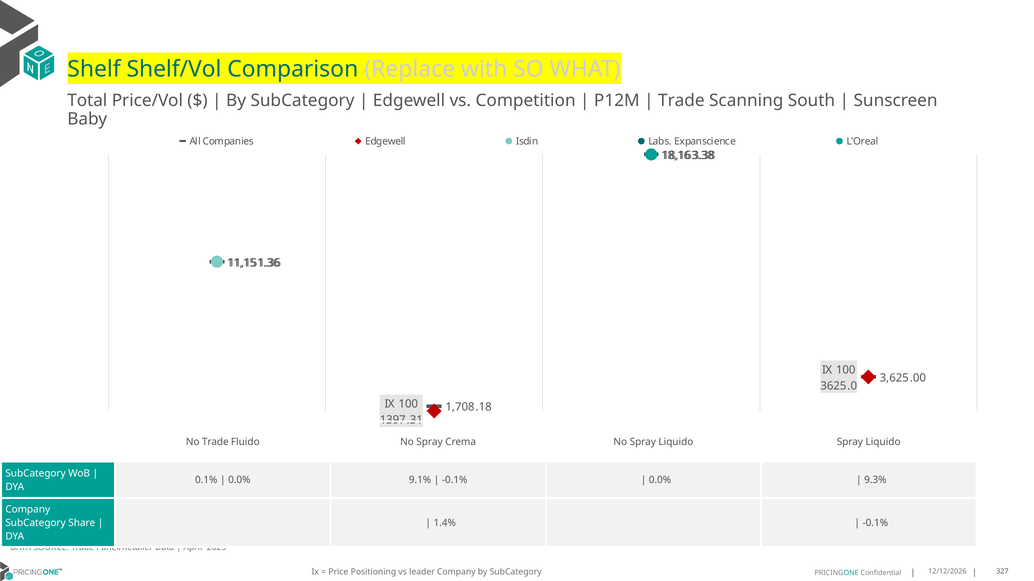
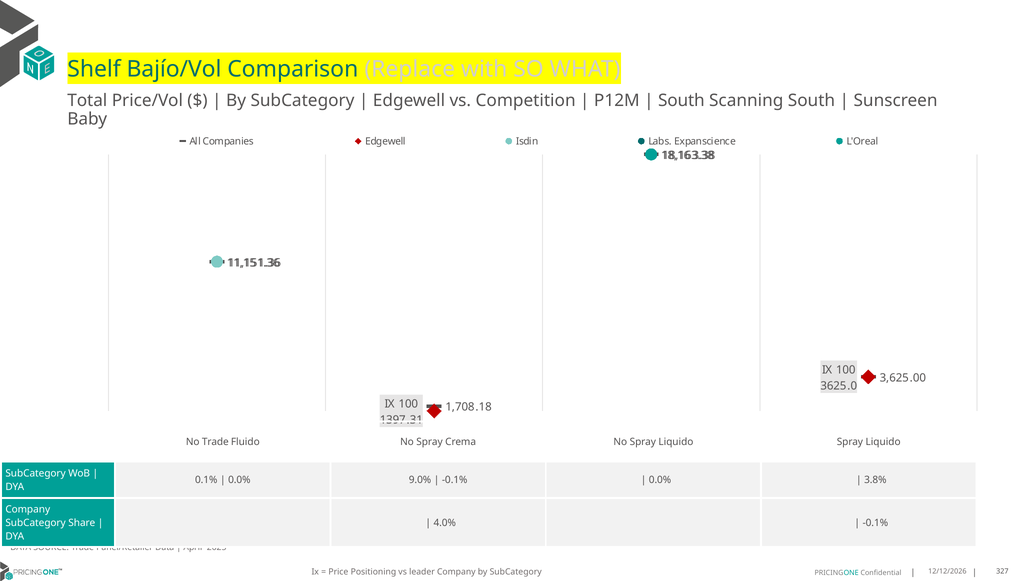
Shelf/Vol: Shelf/Vol -> Bajío/Vol (174, 69)
Trade: Trade -> South (681, 101)
9.1%: 9.1% -> 9.0% (420, 481)
9.3%: 9.3% -> 3.8% (875, 481)
1.4%: 1.4% -> 4.0% (445, 523)
